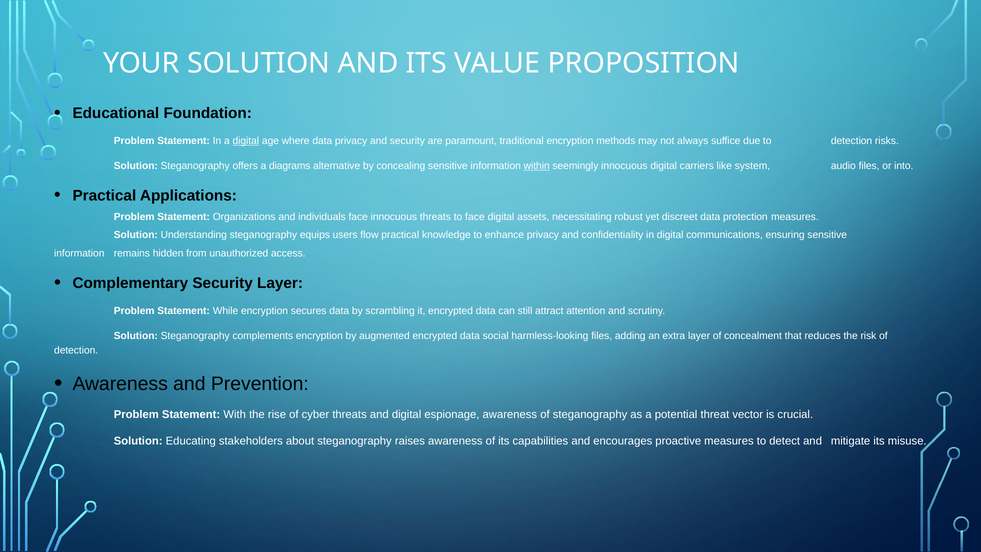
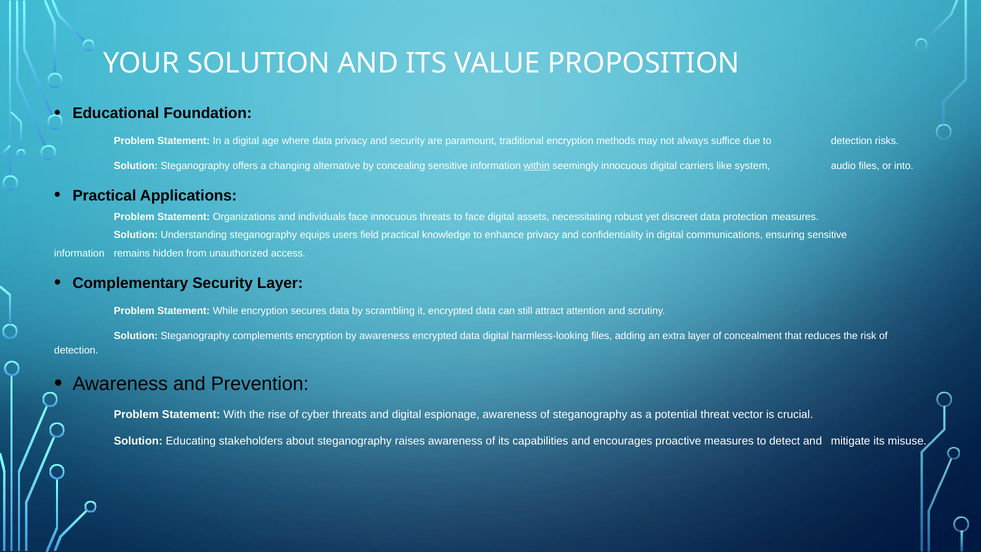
digital underline: present -> none (246, 141)
diagrams: diagrams -> changing (290, 166)
flow: flow -> field (369, 235)
by augmented: augmented -> awareness (384, 336)
data social: social -> digital (496, 336)
